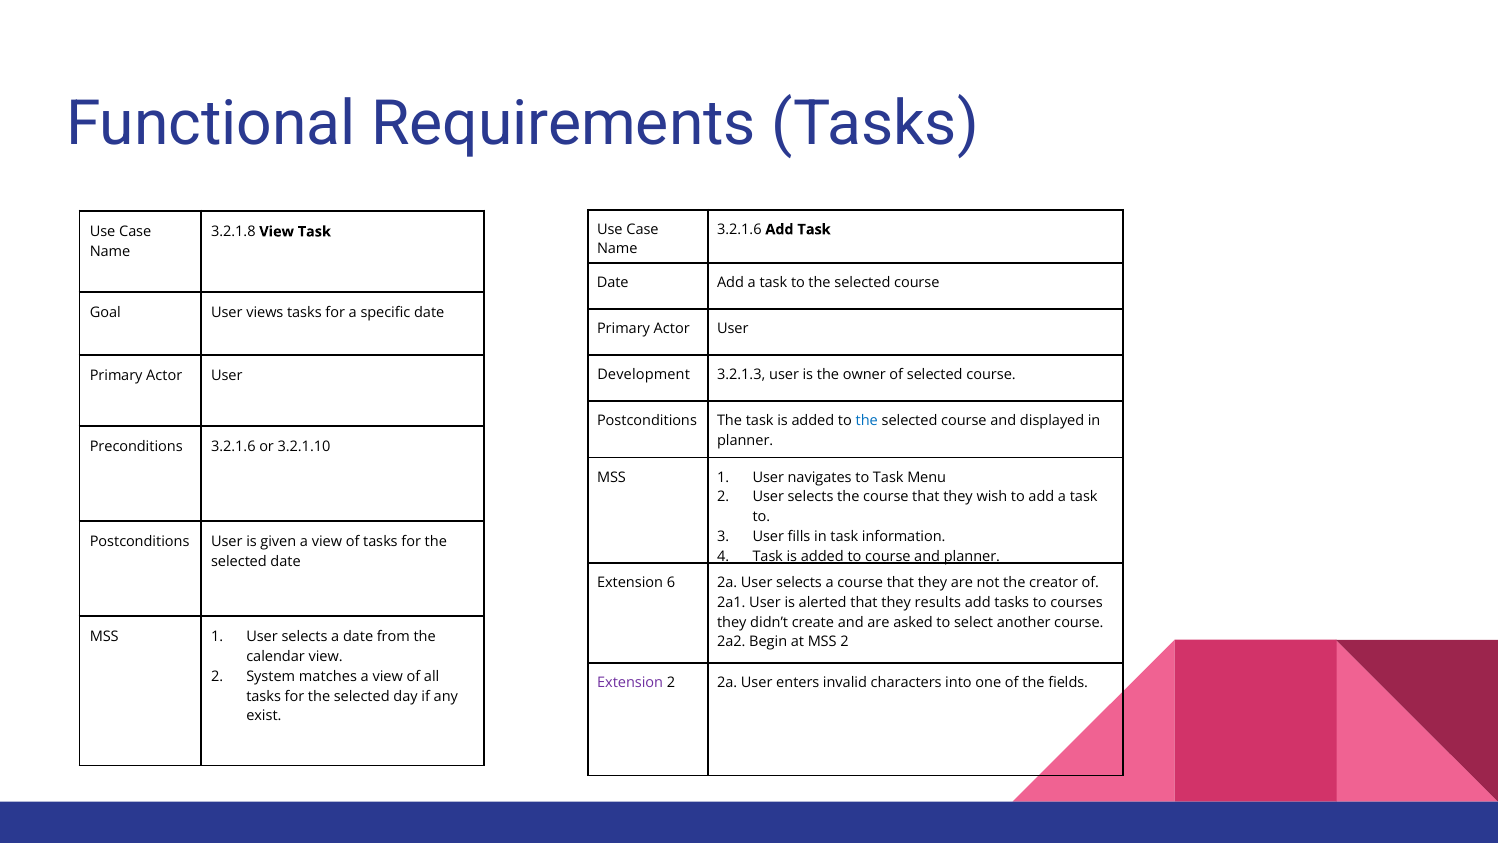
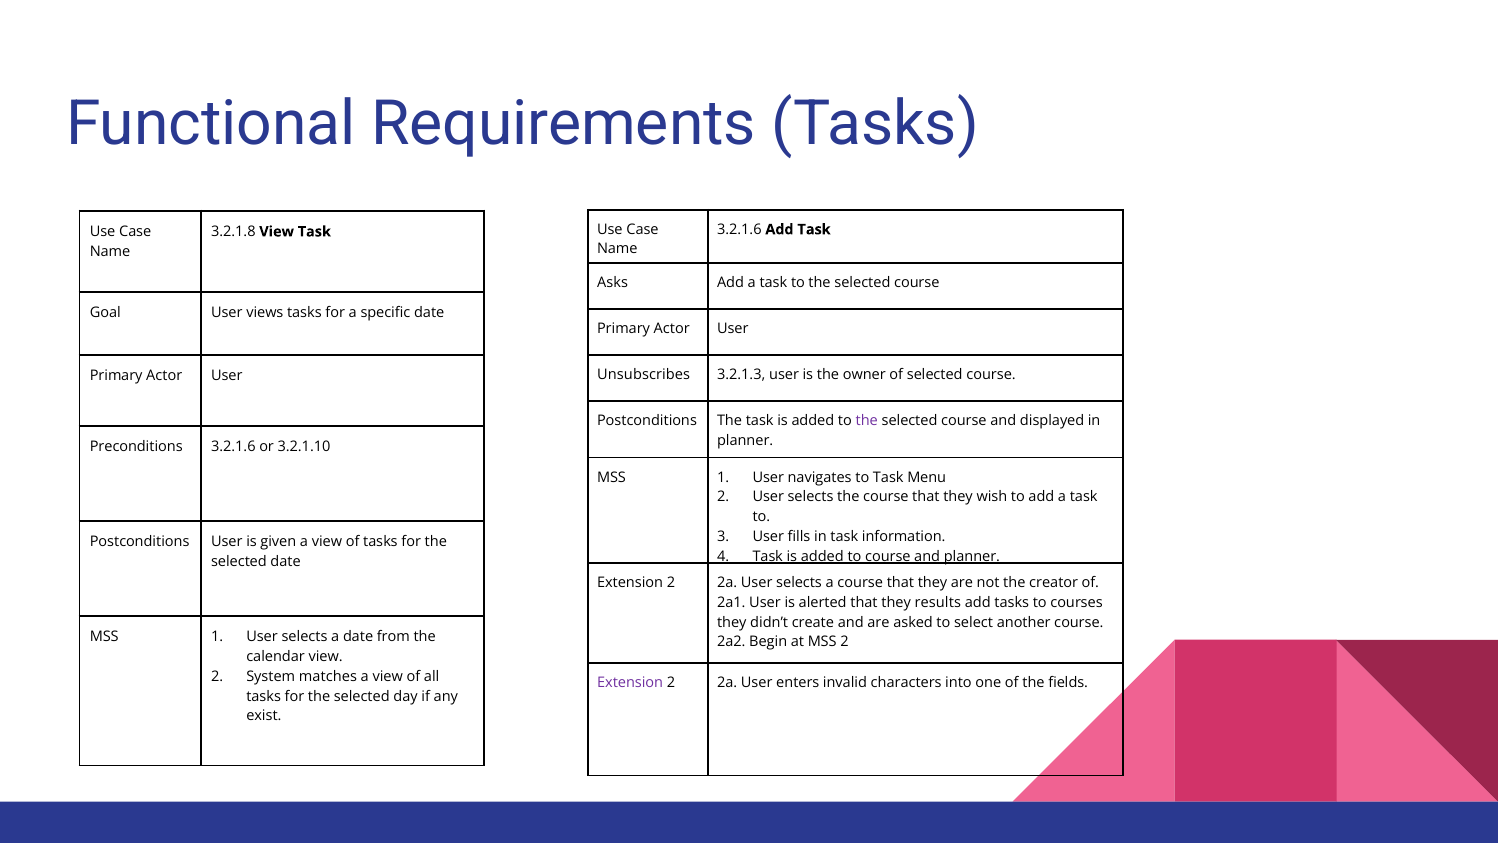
Date: Date -> Asks (613, 283)
Development: Development -> Unsubscribes (644, 375)
the colour: blue -> purple (867, 420)
6: 6 -> 2 (671, 583)
